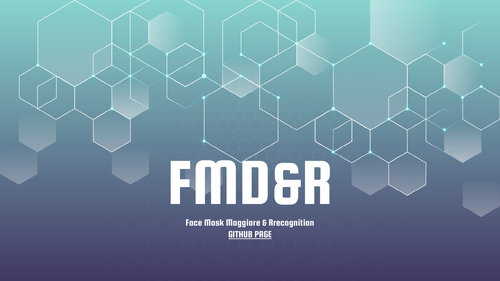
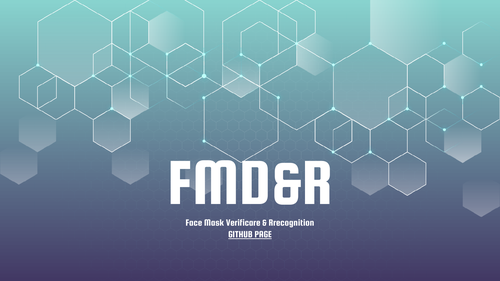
Maggiore: Maggiore -> Verificare (243, 223)
